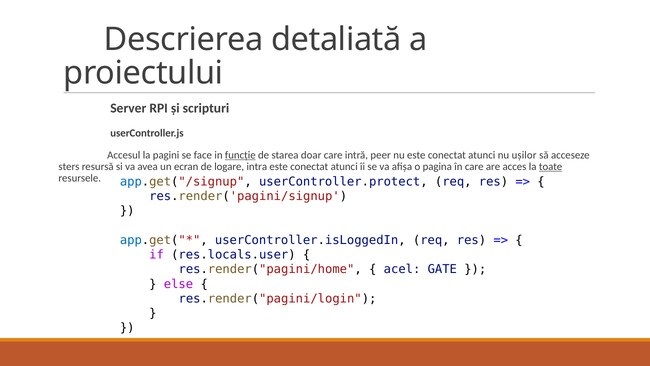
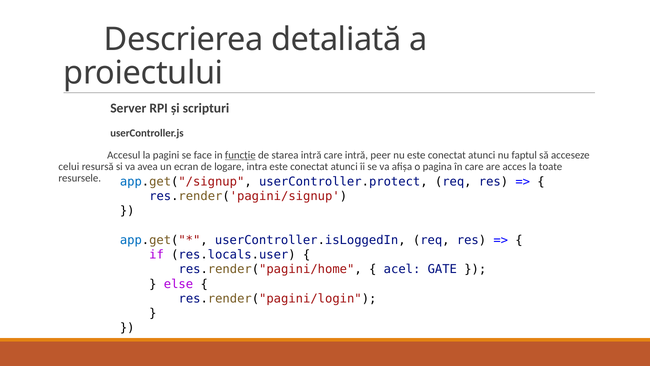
starea doar: doar -> intră (311, 155)
ușilor: ușilor -> faptul (524, 155)
sters: sters -> celui (69, 167)
toate underline: present -> none (551, 167)
